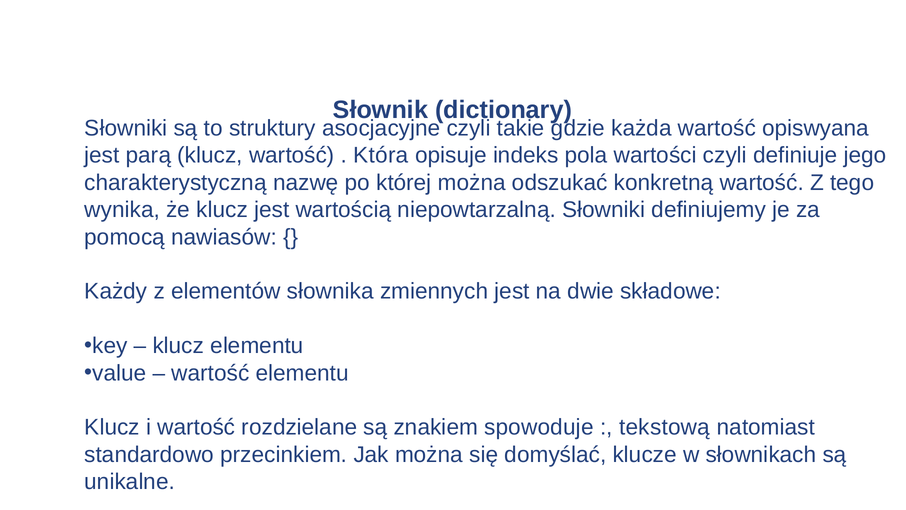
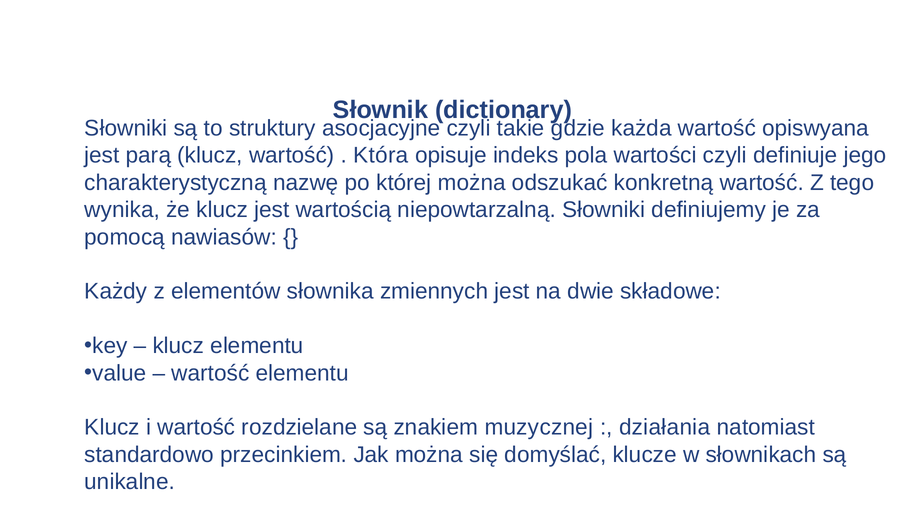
spowoduje: spowoduje -> muzycznej (539, 427)
tekstową: tekstową -> działania (665, 427)
